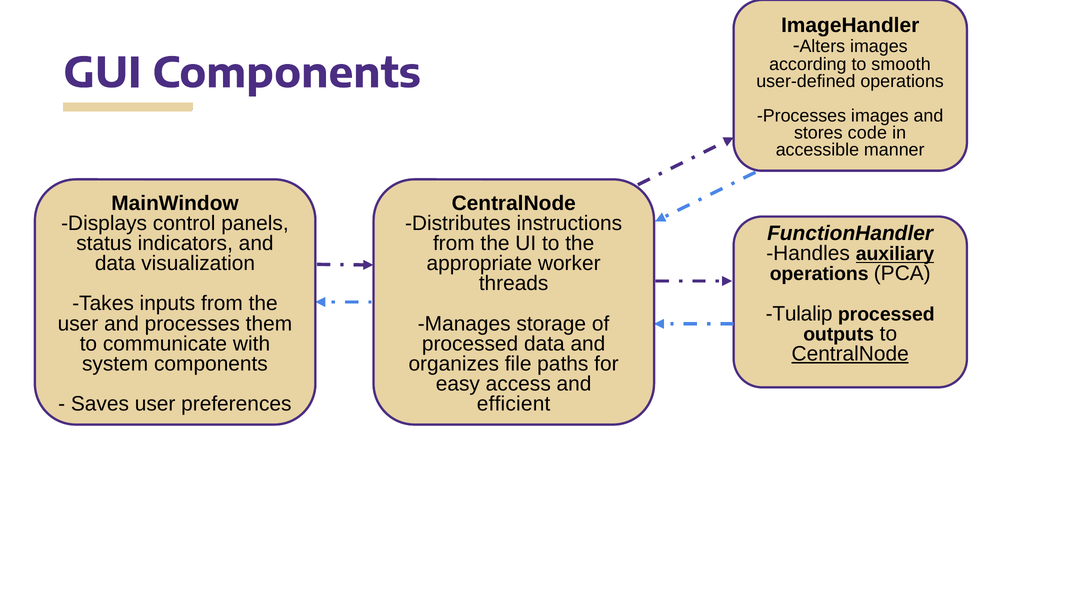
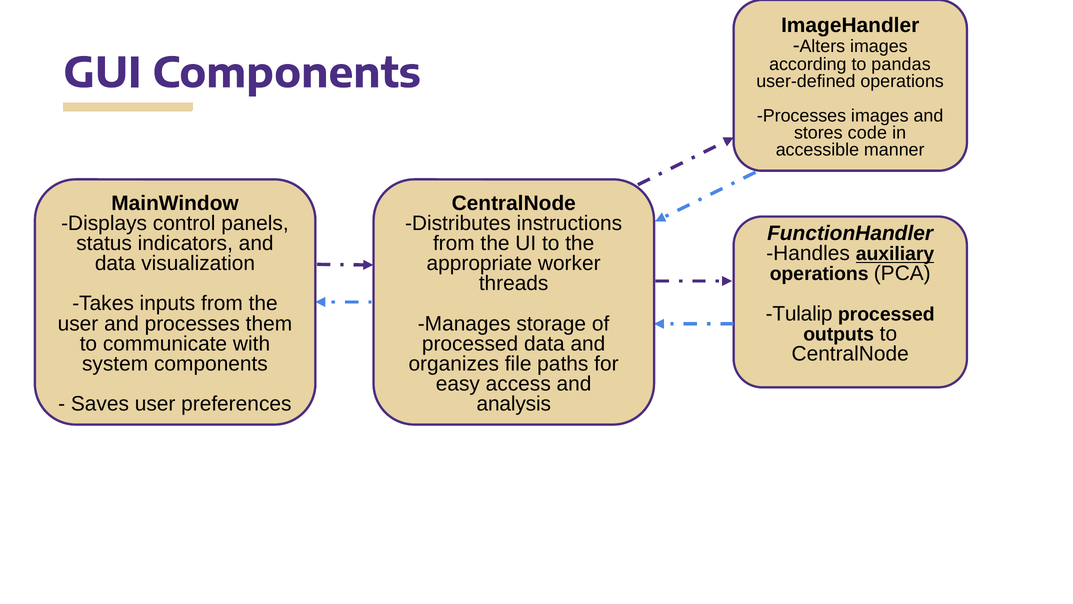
smooth: smooth -> pandas (901, 64)
CentralNode underline: present -> none (850, 353)
efficient: efficient -> analysis (514, 404)
